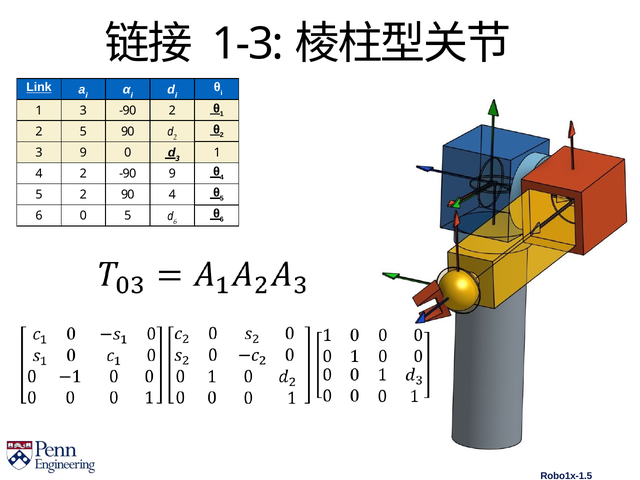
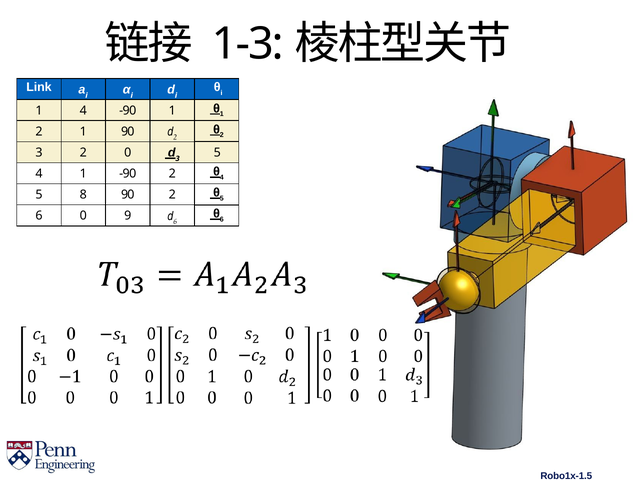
Link underline: present -> none (39, 87)
1 3: 3 -> 4 (83, 110)
-90 2: 2 -> 1 (172, 110)
2 5: 5 -> 1 (83, 132)
3 9: 9 -> 2 (83, 153)
3 1: 1 -> 5 (217, 153)
4 2: 2 -> 1 (83, 174)
-90 9: 9 -> 2 (172, 174)
5 2: 2 -> 8 (83, 195)
90 4: 4 -> 2 (172, 195)
0 5: 5 -> 9 (128, 216)
